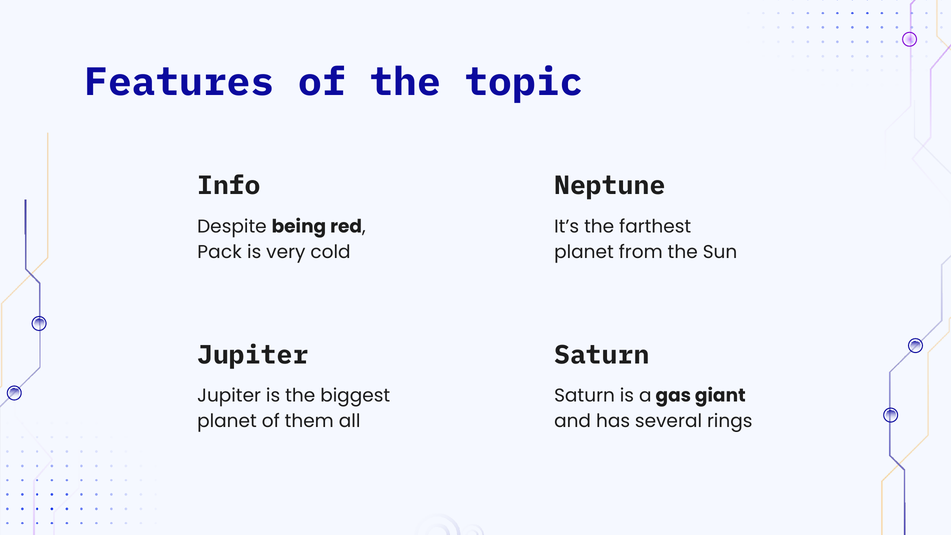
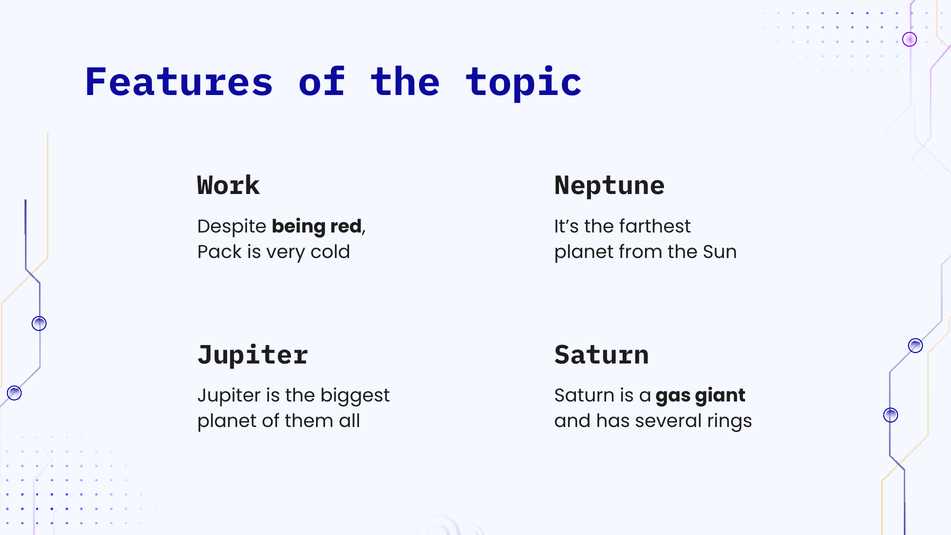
Info: Info -> Work (229, 186)
